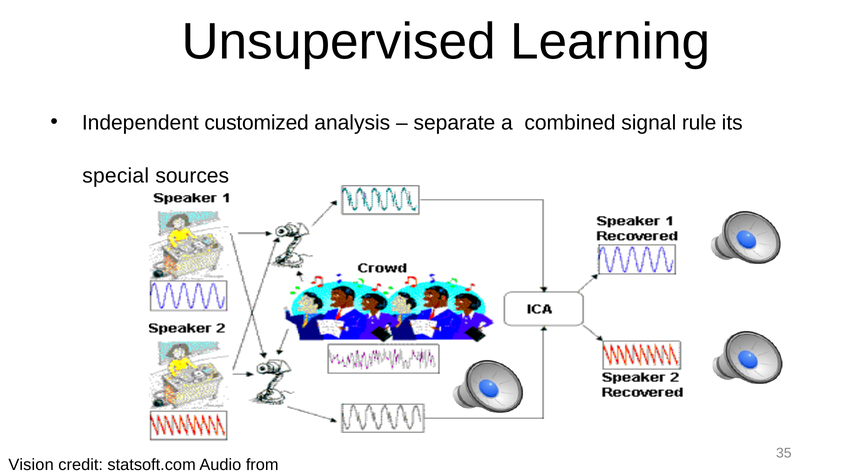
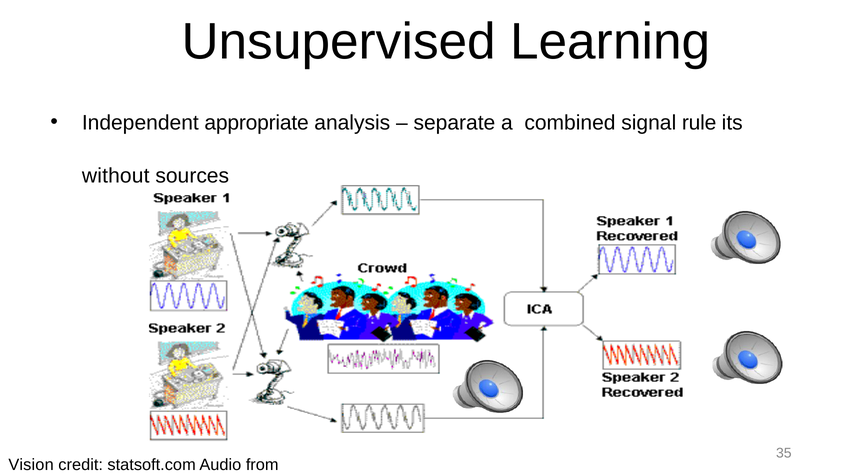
customized: customized -> appropriate (257, 123)
special: special -> without (116, 176)
